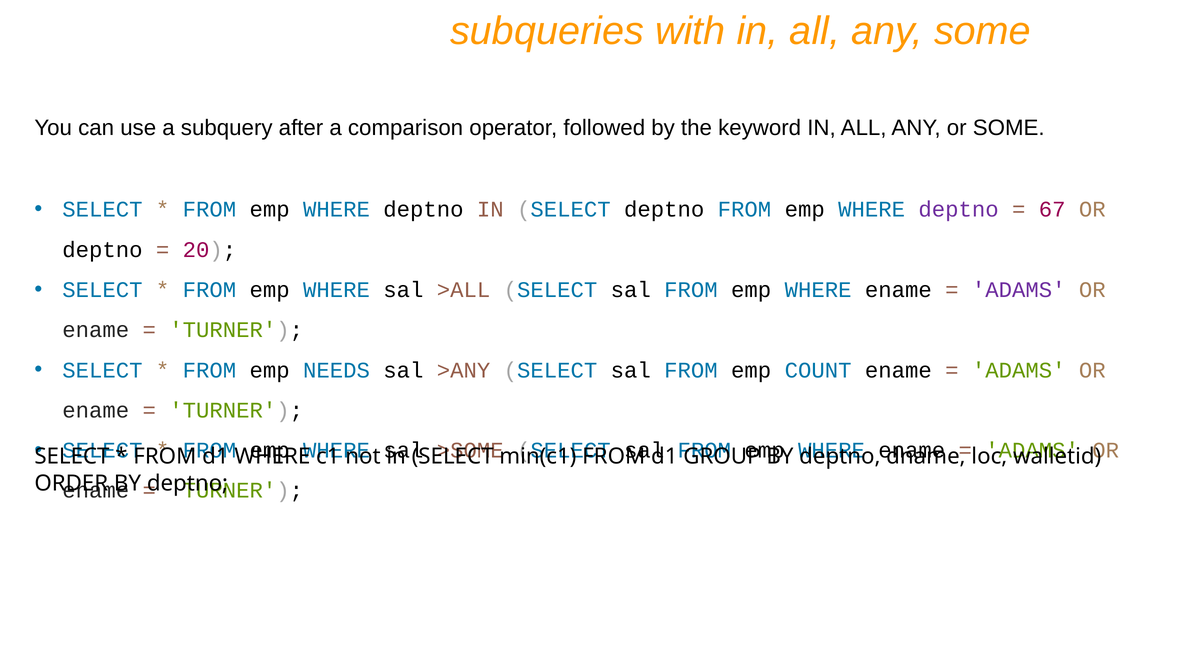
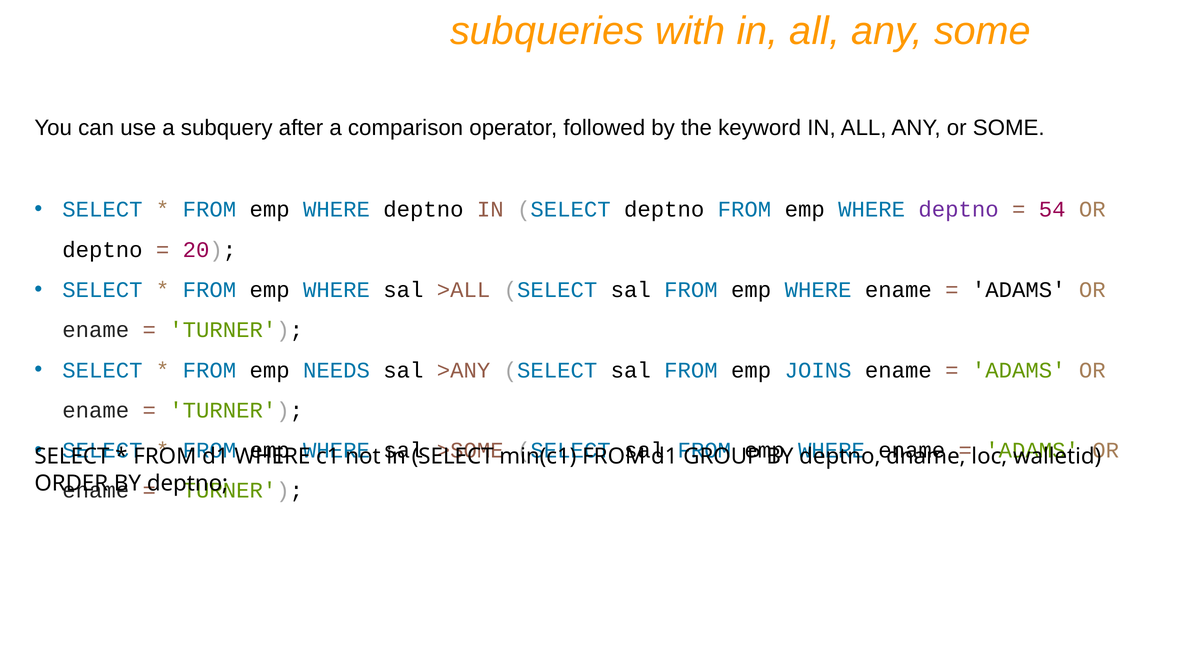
67: 67 -> 54 (1052, 210)
ADAMS colour: purple -> black (1019, 290)
COUNT: COUNT -> JOINS (818, 370)
